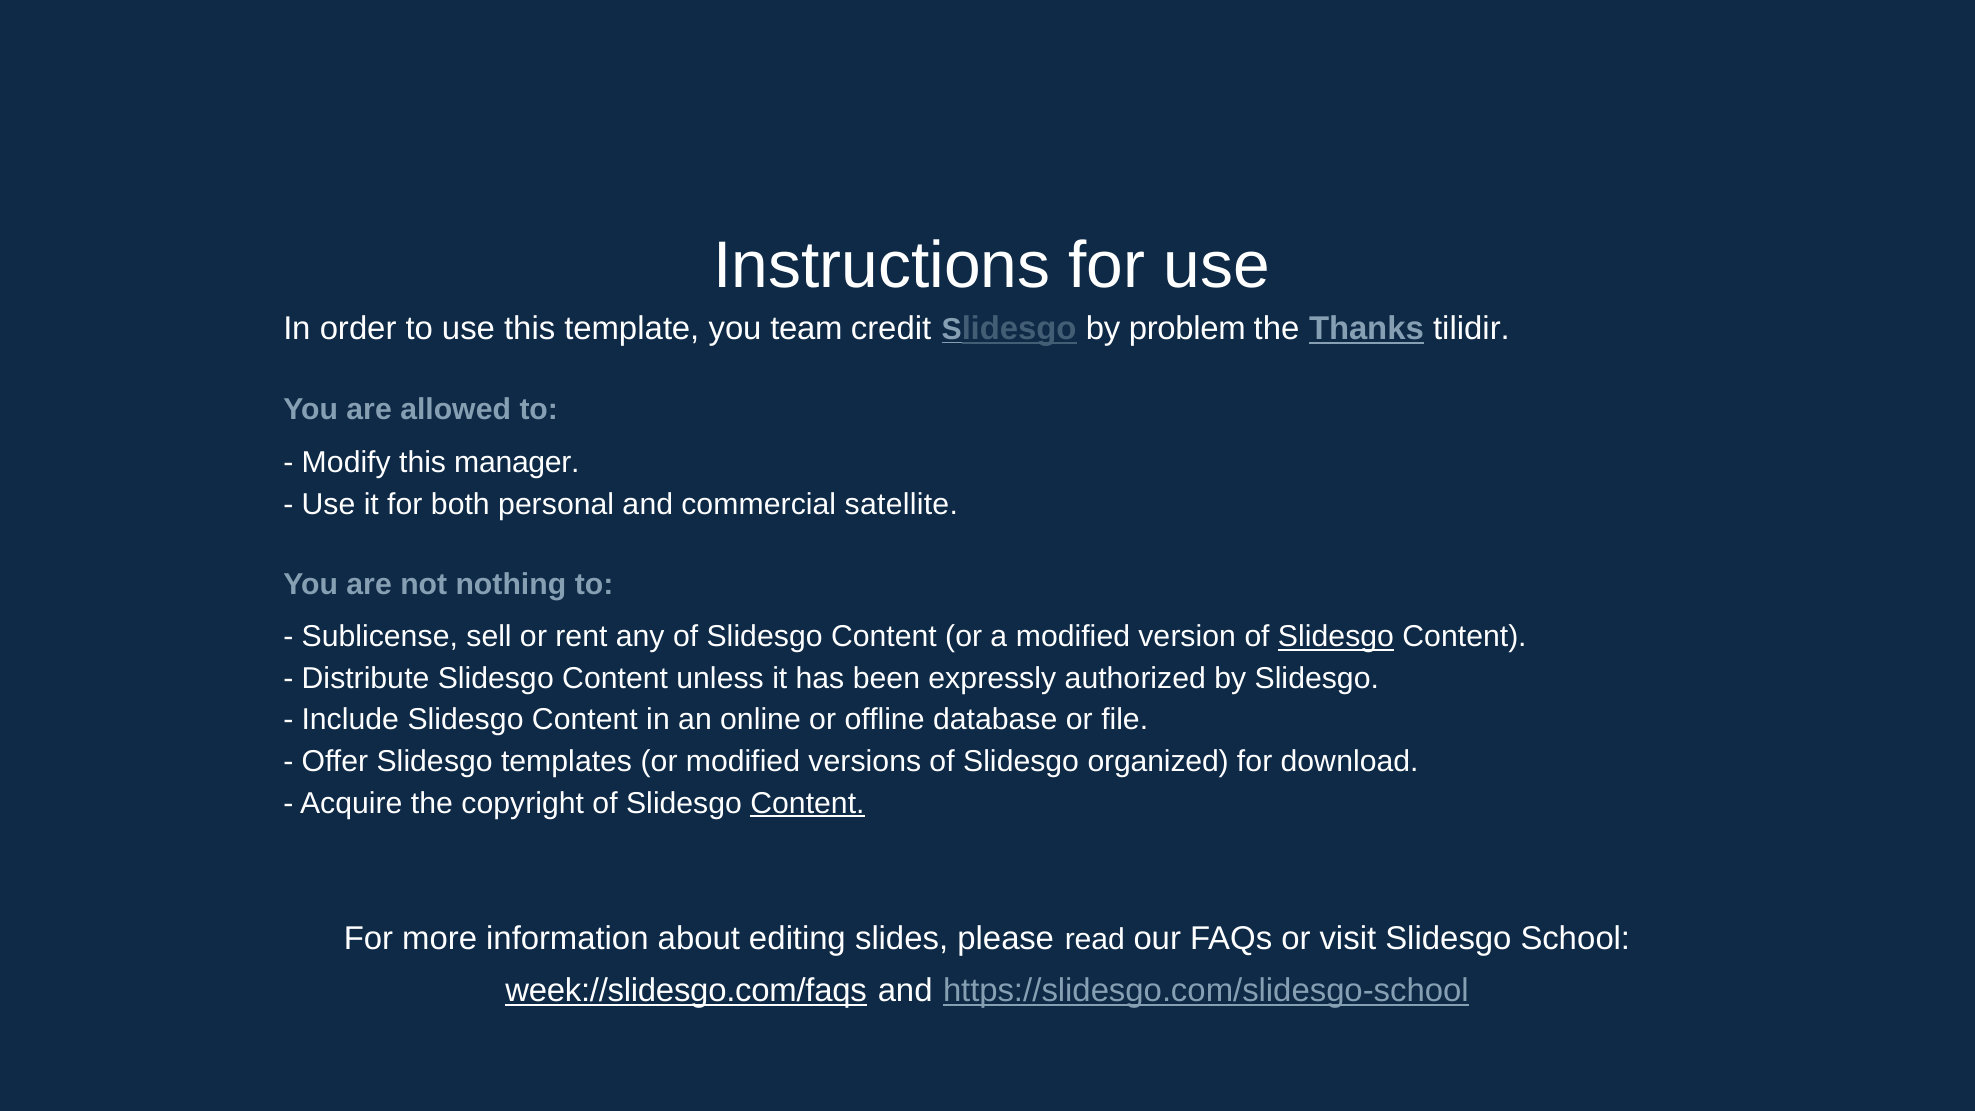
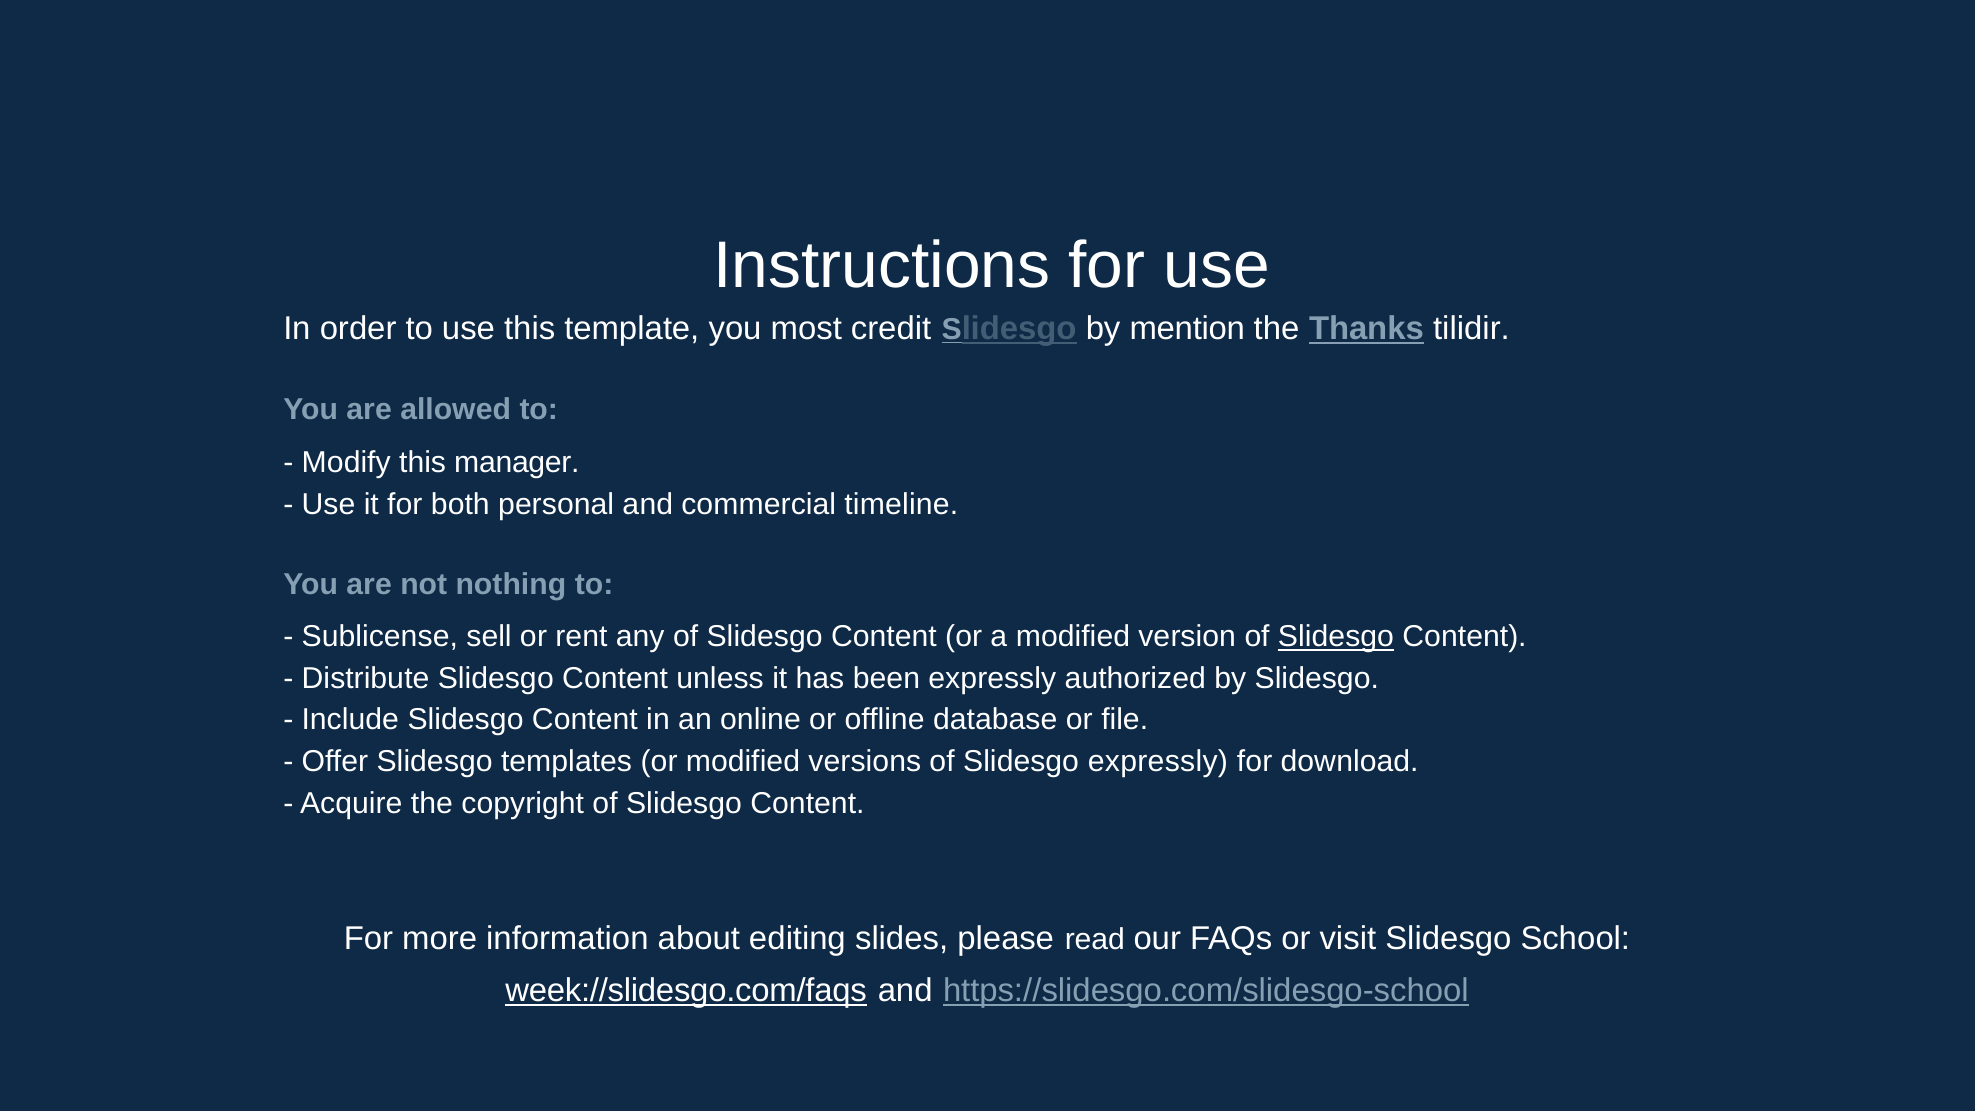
team: team -> most (806, 328)
problem: problem -> mention (1187, 328)
satellite: satellite -> timeline (901, 504)
Slidesgo organized: organized -> expressly (1158, 761)
Content underline: present -> none (807, 803)
